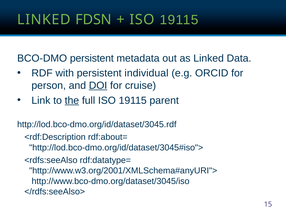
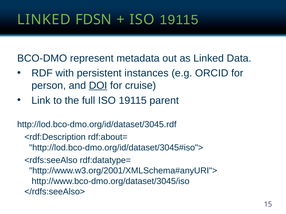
BCO-DMO persistent: persistent -> represent (92, 58)
individual: individual -> instances (146, 73)
the underline: present -> none (72, 101)
